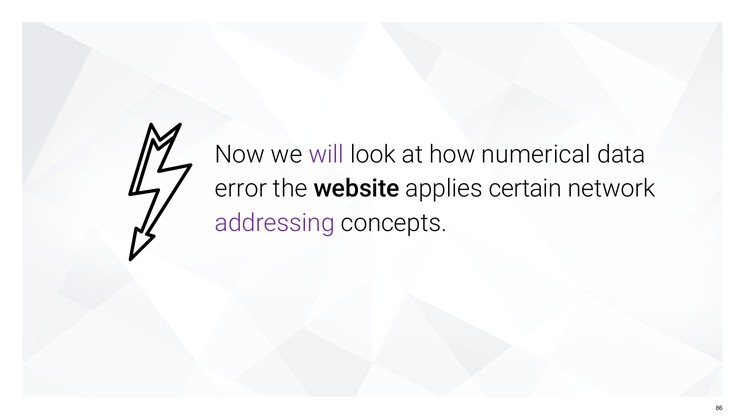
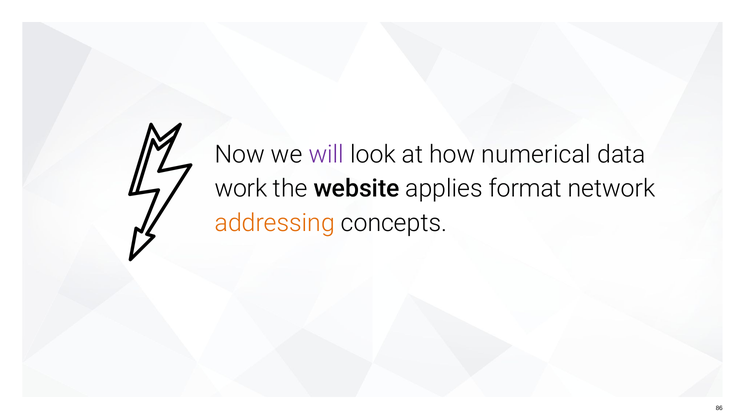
error: error -> work (241, 189)
certain: certain -> format (525, 189)
addressing colour: purple -> orange (275, 223)
